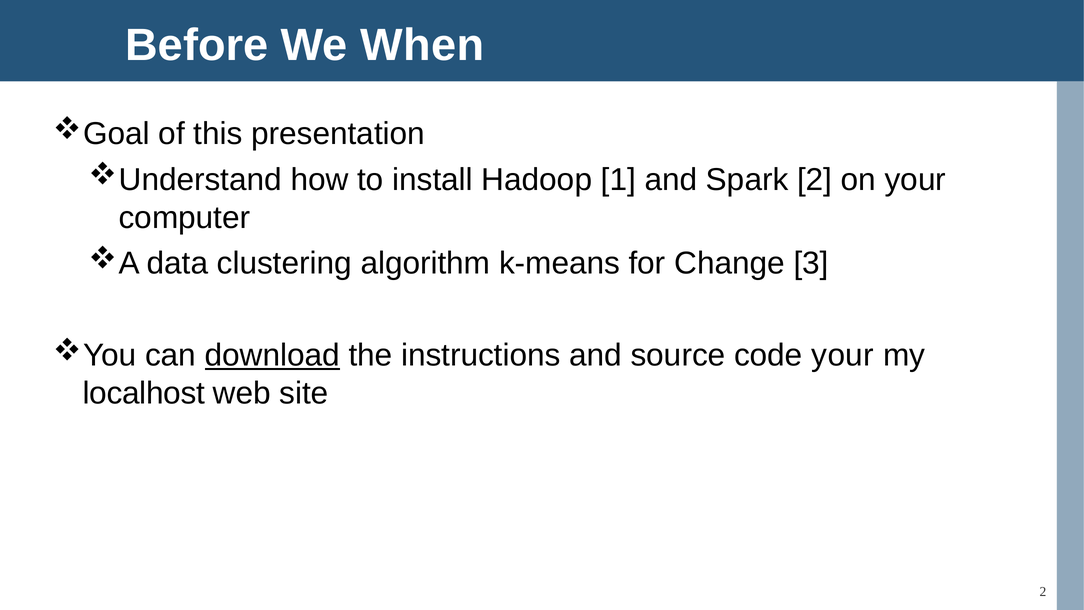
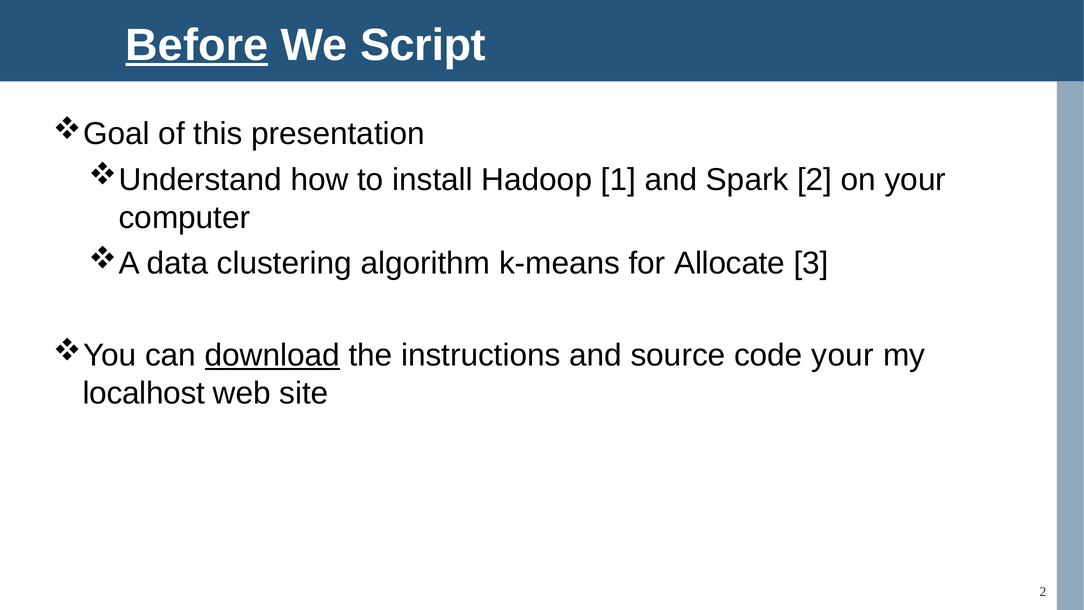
Before underline: none -> present (197, 45)
When: When -> Script (423, 45)
Change: Change -> Allocate (730, 263)
